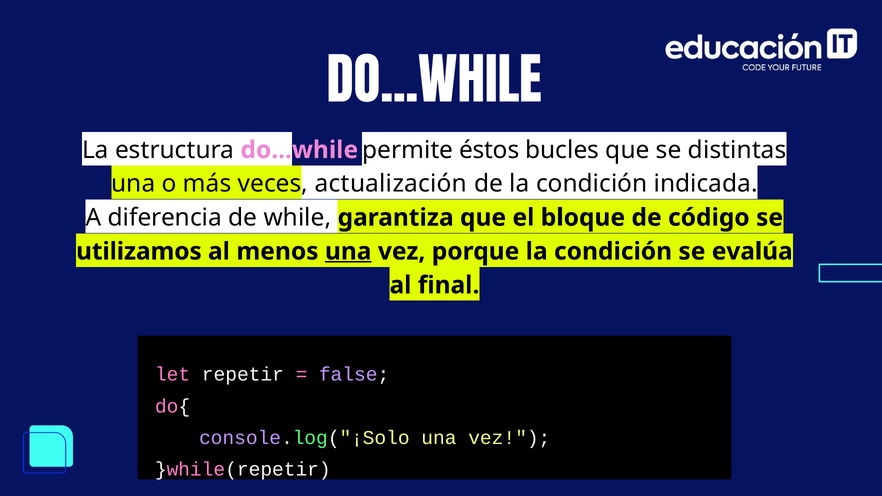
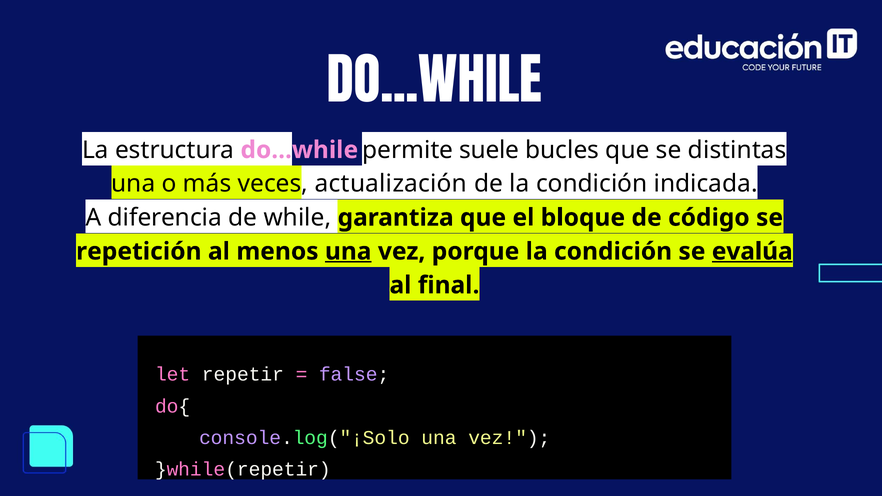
éstos: éstos -> suele (489, 150)
utilizamos: utilizamos -> repetición (139, 252)
evalúa underline: none -> present (752, 252)
